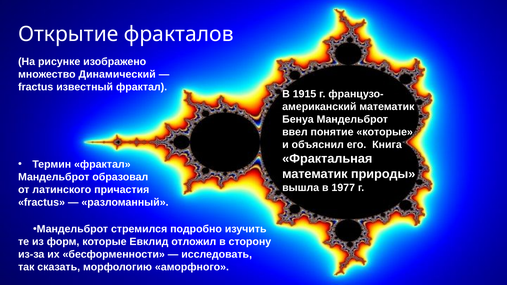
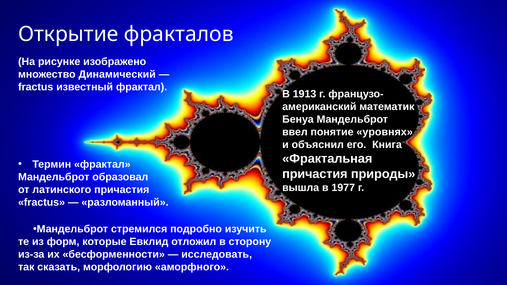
1915: 1915 -> 1913 (305, 94)
понятие которые: которые -> уровнях (385, 132)
математик: математик -> причастия (315, 174)
